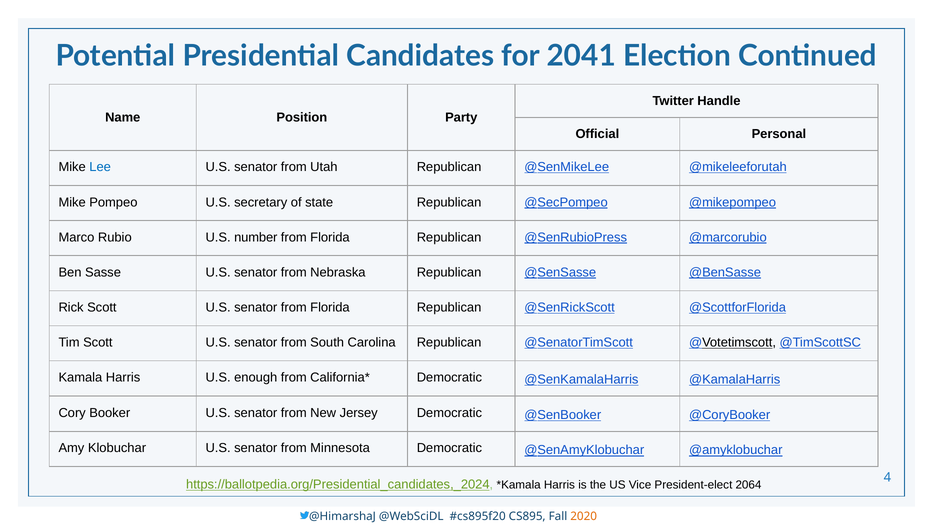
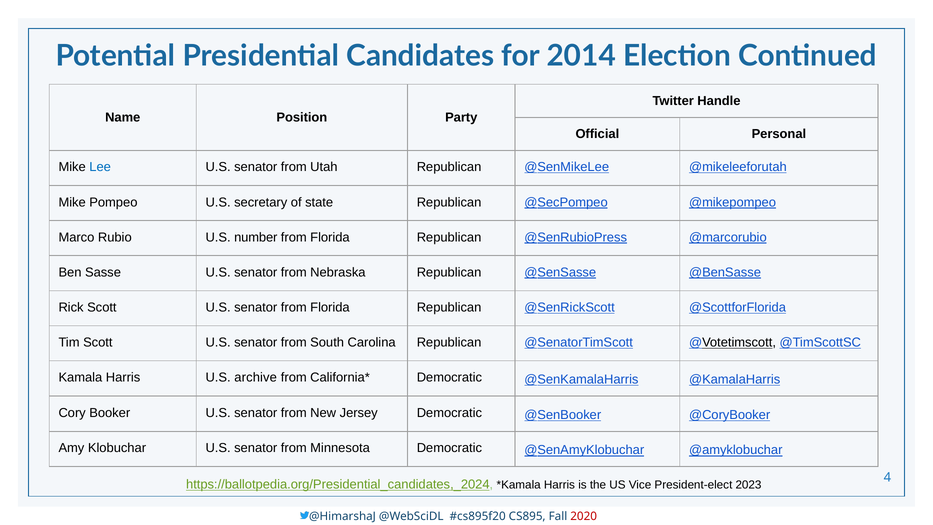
2041: 2041 -> 2014 (581, 56)
enough: enough -> archive (256, 377)
2064: 2064 -> 2023 (748, 485)
2020 colour: orange -> red (584, 516)
